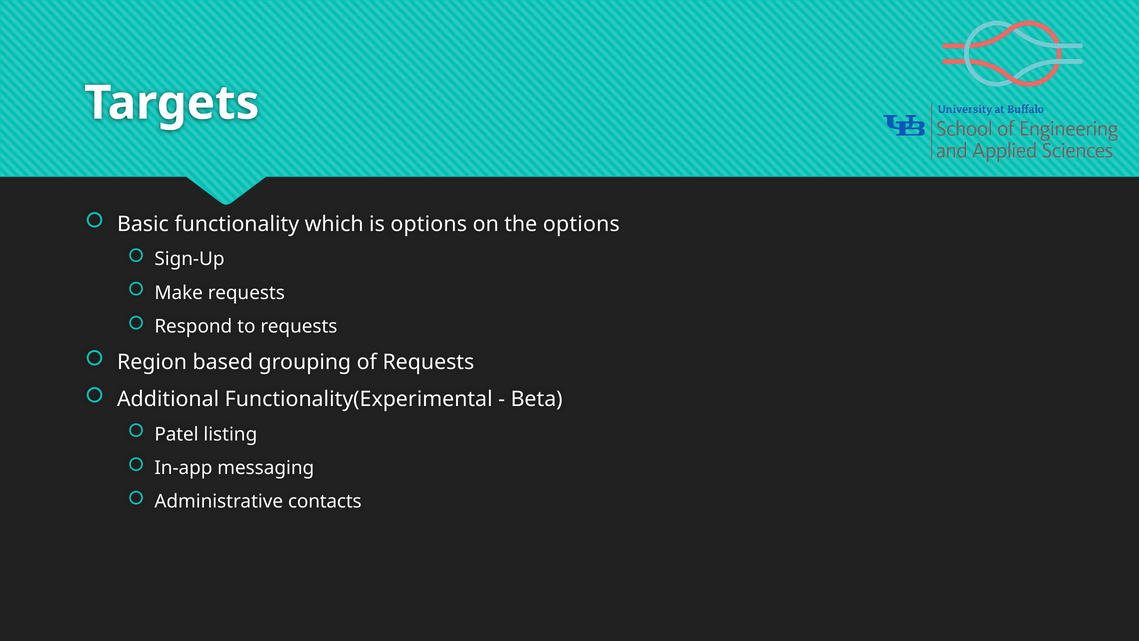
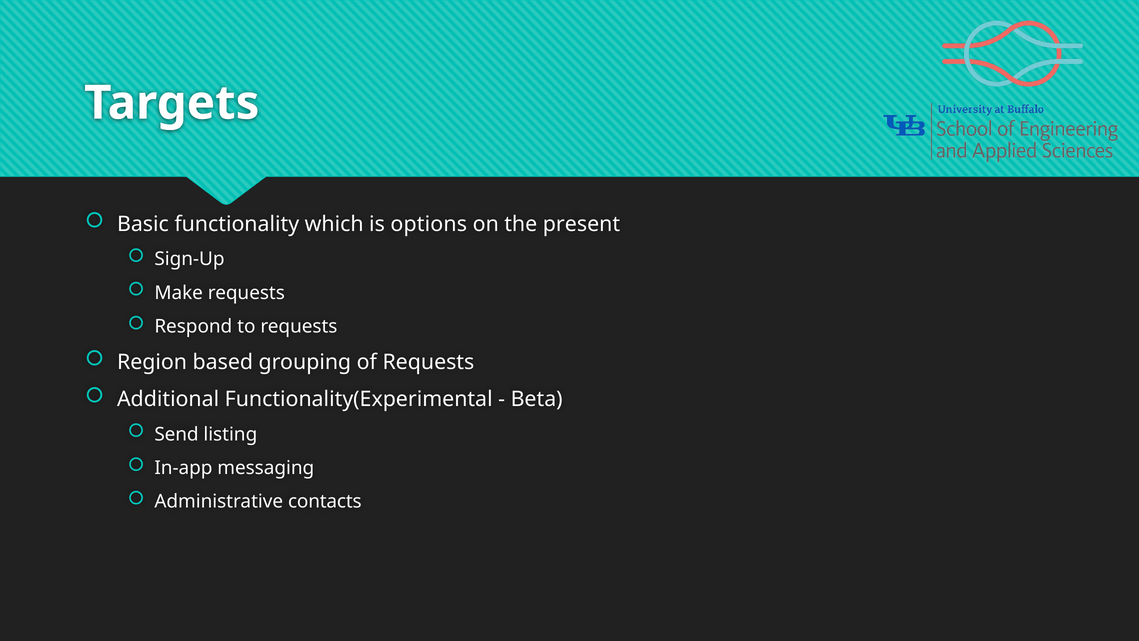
the options: options -> present (581, 224)
Patel: Patel -> Send (177, 434)
